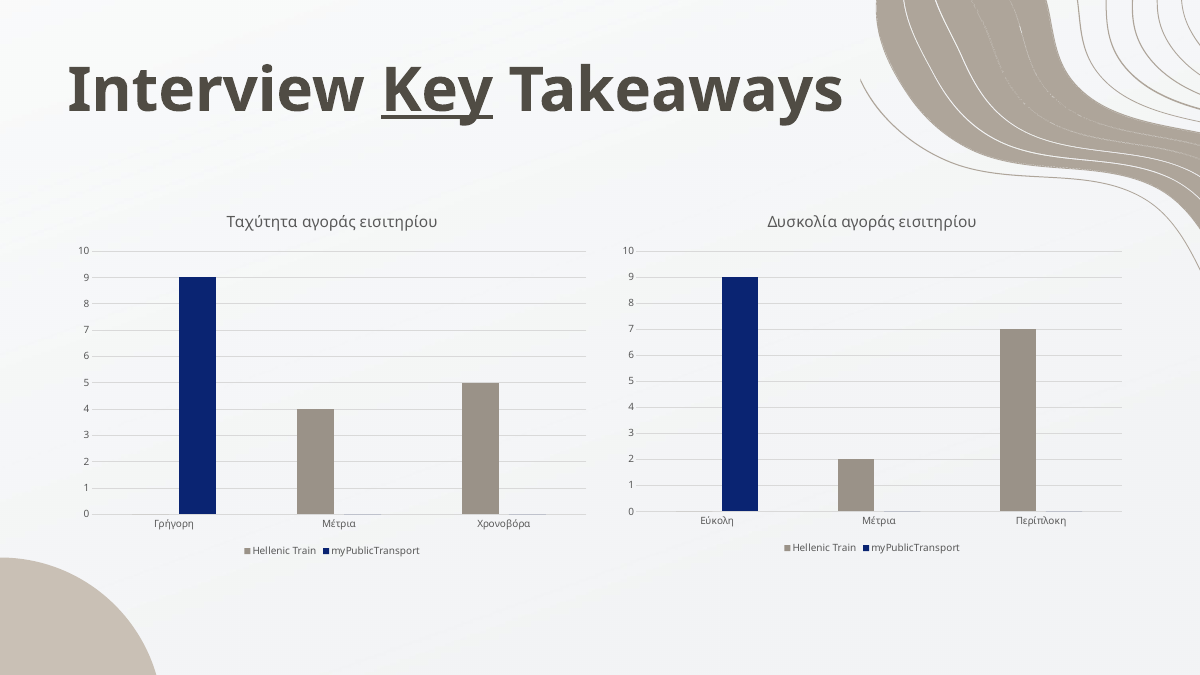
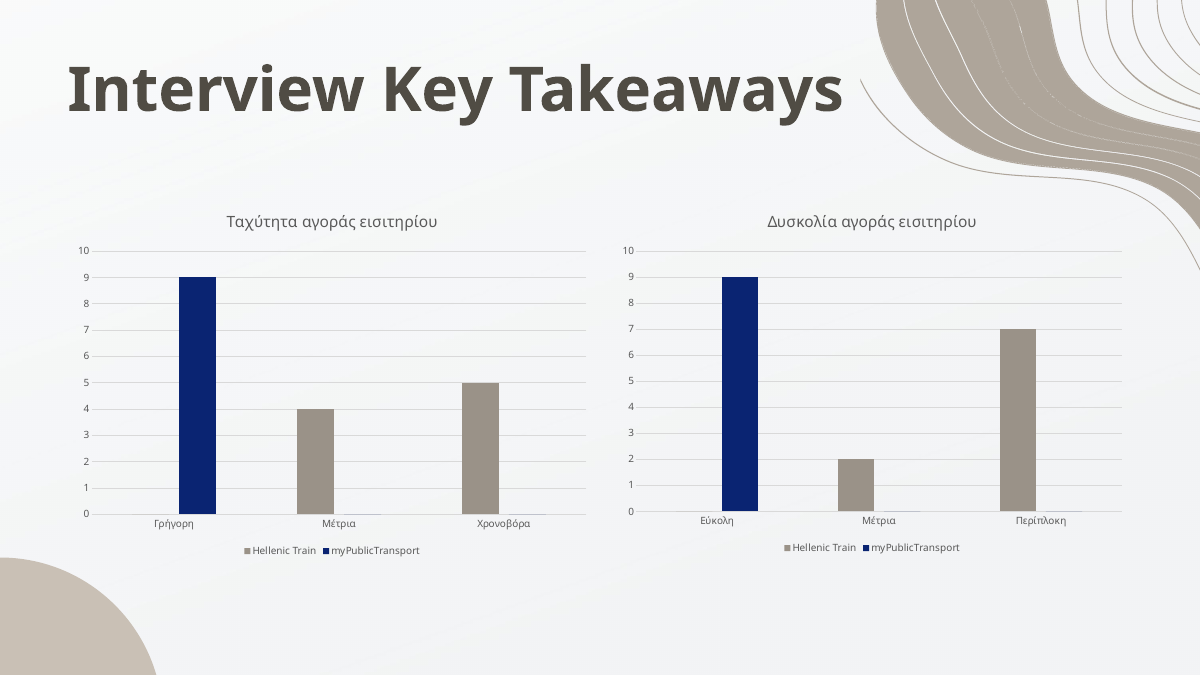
Key underline: present -> none (437, 91)
